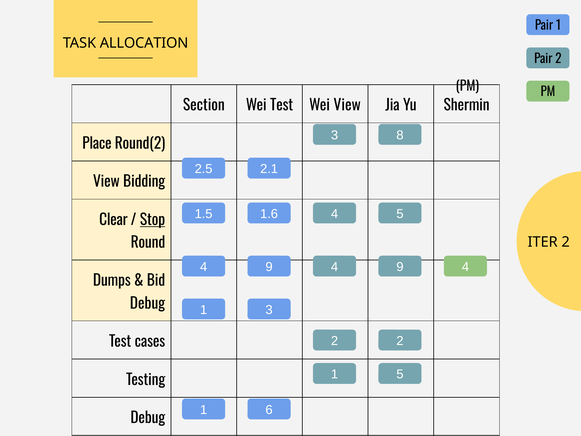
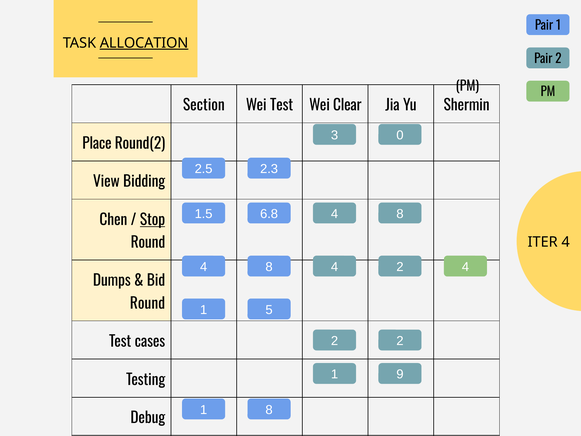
ALLOCATION underline: none -> present (144, 43)
Wei View: View -> Clear (347, 105)
8: 8 -> 0 (400, 135)
2.1: 2.1 -> 2.3 (269, 169)
1.6: 1.6 -> 6.8 (269, 214)
5: 5 -> 8 (400, 214)
Clear: Clear -> Chen (113, 220)
ITER 2: 2 -> 4 (566, 242)
9: 9 -> 8 (269, 267)
9: 9 -> 2 (400, 267)
Debug: Debug -> Round (147, 303)
1 3: 3 -> 5 (269, 310)
1 5: 5 -> 9 (400, 374)
1 6: 6 -> 8 (269, 410)
